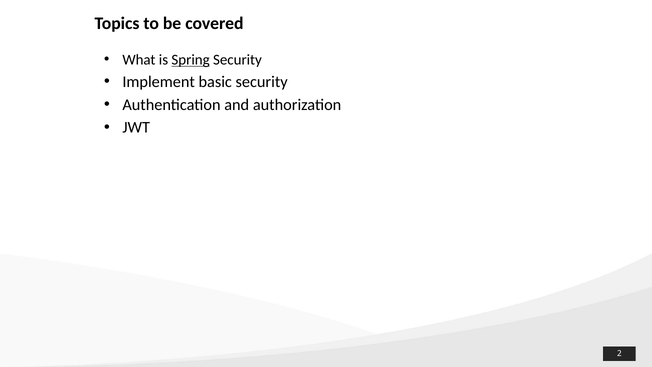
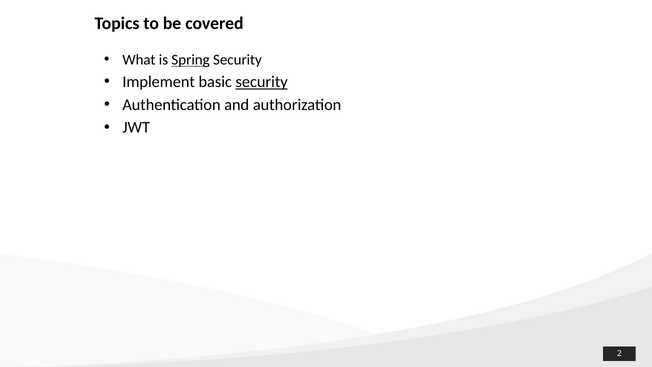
security underline: none -> present (262, 82)
